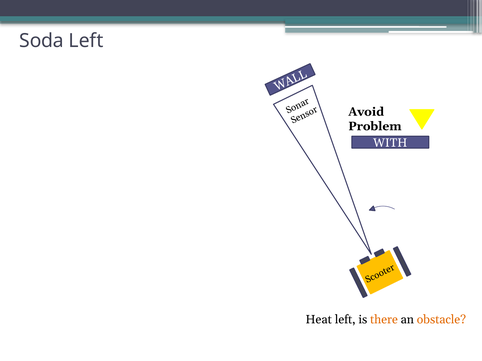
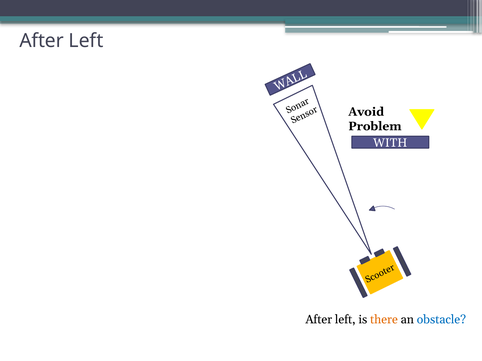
Soda: Soda -> After (42, 41)
Heat: Heat -> After (319, 320)
obstacle colour: orange -> blue (441, 320)
